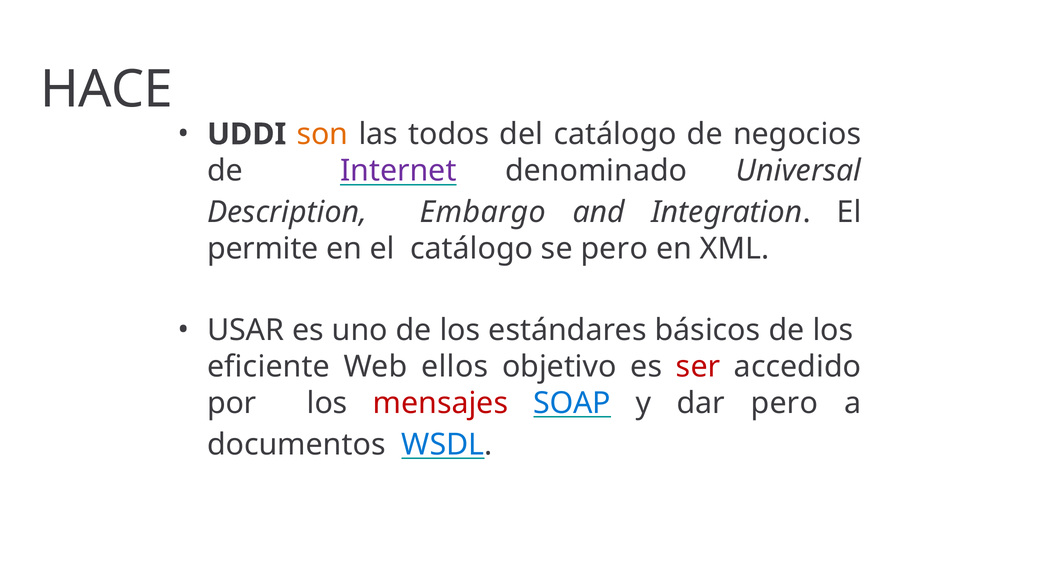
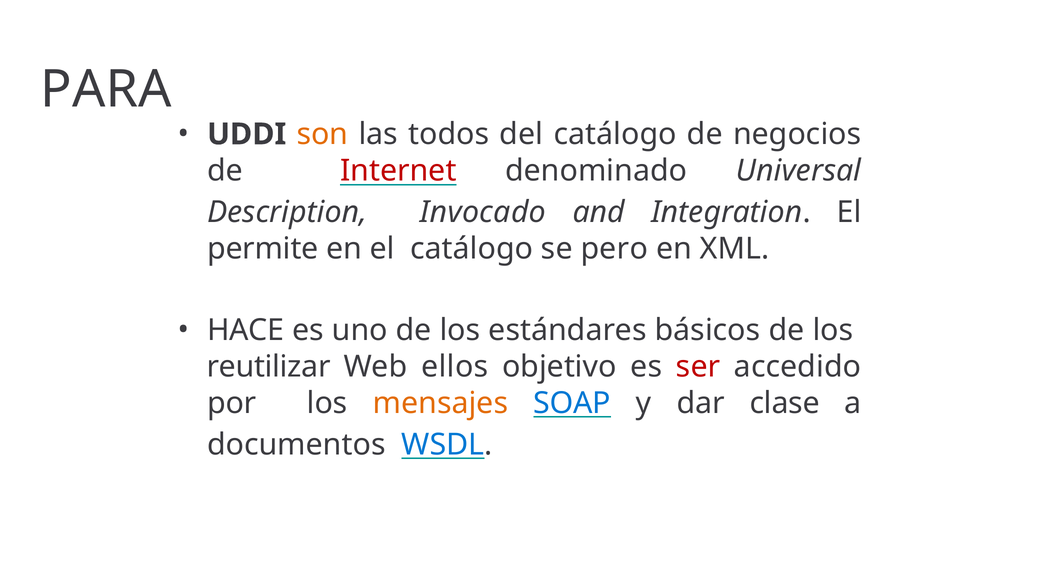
HACE: HACE -> PARA (106, 90)
Internet colour: purple -> red (398, 171)
Embargo: Embargo -> Invocado (483, 212)
USAR: USAR -> HACE (246, 330)
eficiente: eficiente -> reutilizar (269, 367)
mensajes colour: red -> orange (440, 404)
dar pero: pero -> clase (785, 404)
